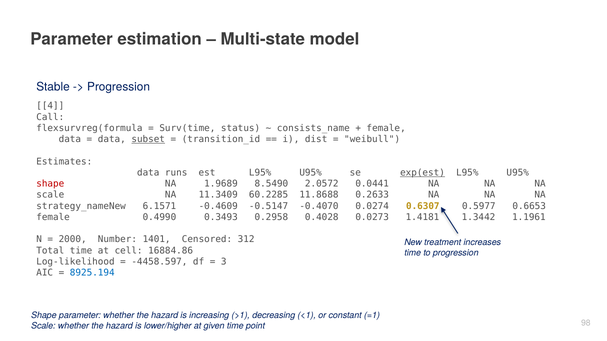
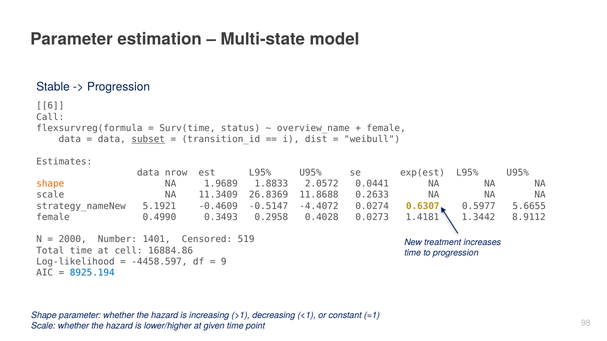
4: 4 -> 6 (50, 106)
consists_name: consists_name -> overview_name (313, 128)
runs: runs -> nrow (176, 173)
exp(est underline: present -> none (422, 173)
shape colour: red -> orange (50, 184)
8.5490: 8.5490 -> 1.8833 (271, 184)
60.2285: 60.2285 -> 26.8369 (269, 195)
6.1571: 6.1571 -> 5.1921 (159, 206)
-0.4070: -0.4070 -> -4.4072 (319, 206)
0.6653: 0.6653 -> 5.6655 (529, 206)
1.1961: 1.1961 -> 8.9112 (529, 217)
312: 312 -> 519 (246, 240)
3: 3 -> 9 (224, 262)
